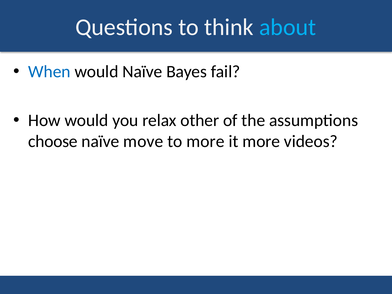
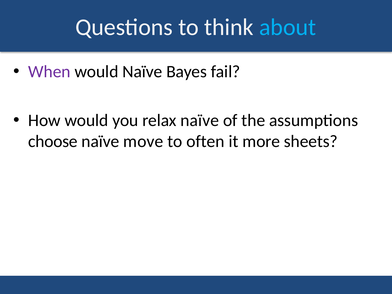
When colour: blue -> purple (49, 72)
relax other: other -> naïve (200, 120)
to more: more -> often (205, 141)
videos: videos -> sheets (311, 141)
